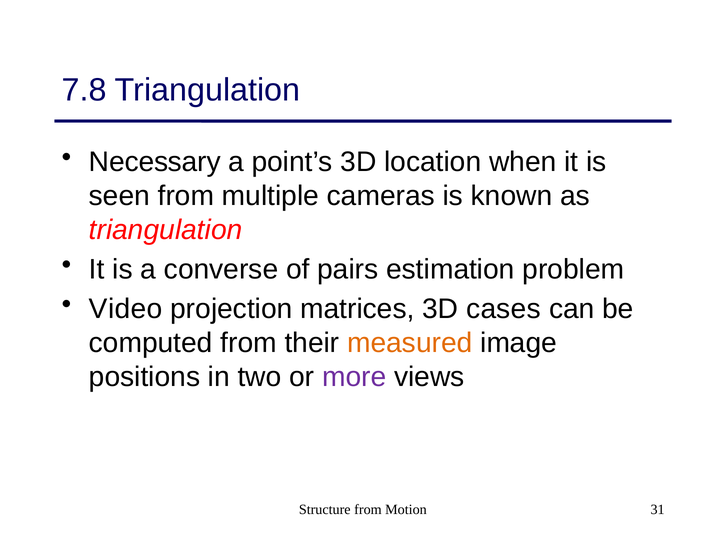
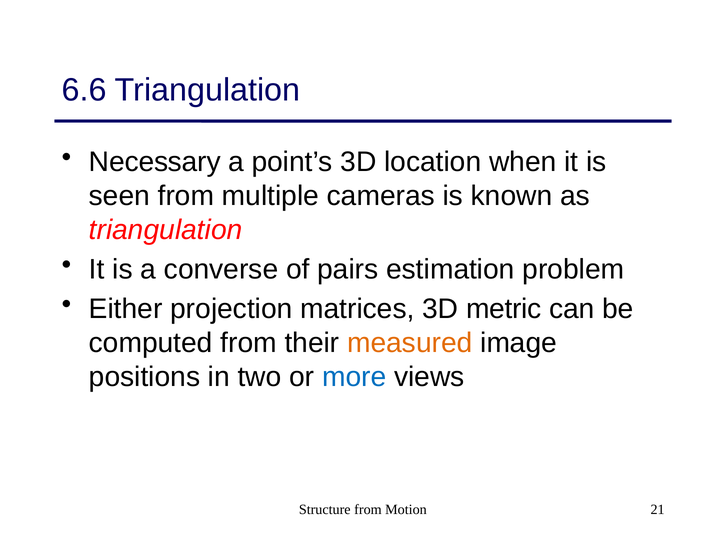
7.8: 7.8 -> 6.6 (84, 90)
Video: Video -> Either (126, 309)
cases: cases -> metric (504, 309)
more colour: purple -> blue (354, 376)
31: 31 -> 21 (658, 509)
